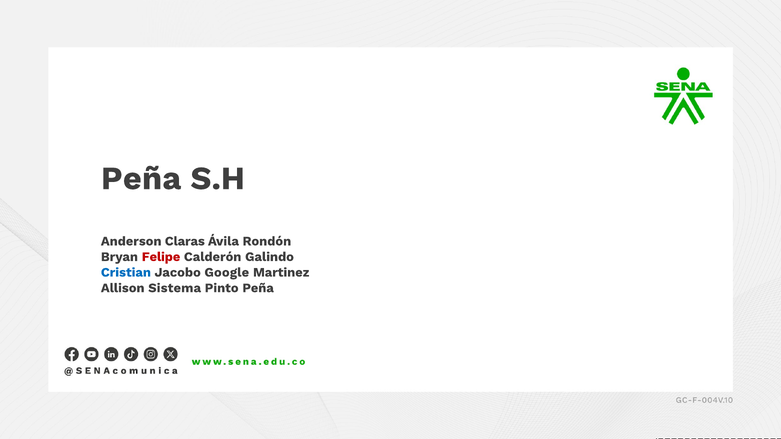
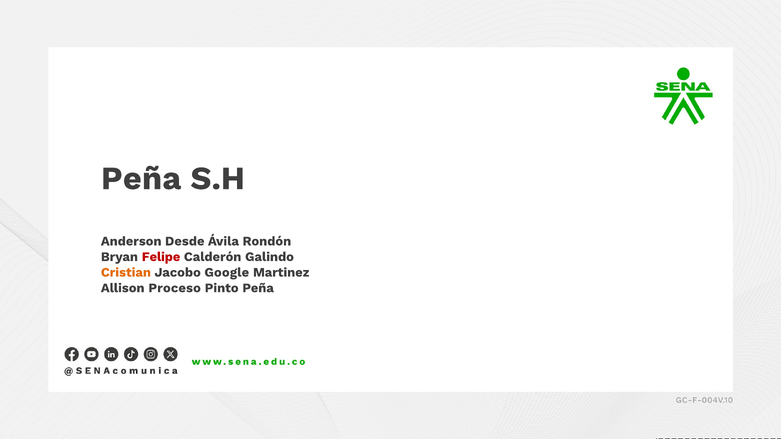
Claras: Claras -> Desde (185, 241)
Cristian colour: blue -> orange (126, 273)
Sistema: Sistema -> Proceso (175, 288)
